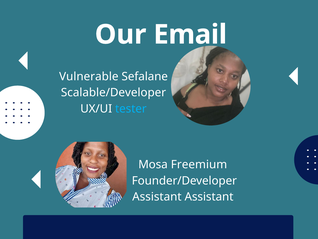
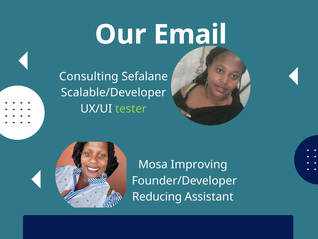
Vulnerable: Vulnerable -> Consulting (89, 76)
tester colour: light blue -> light green (131, 109)
Freemium: Freemium -> Improving (199, 164)
Assistant: Assistant -> Reducing (157, 196)
